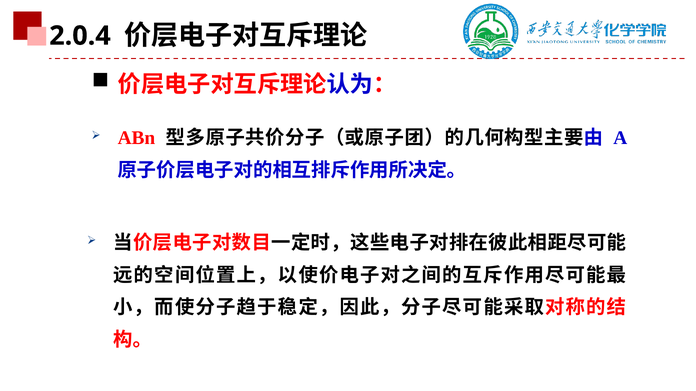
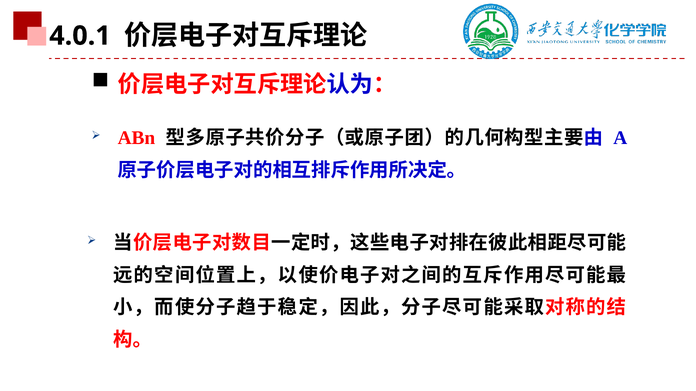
2.0.4: 2.0.4 -> 4.0.1 (80, 36)
